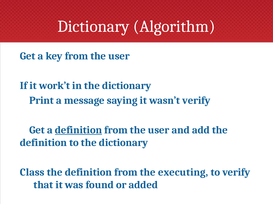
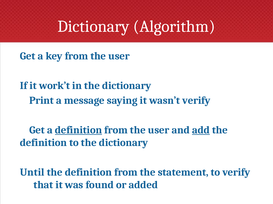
add underline: none -> present (201, 130)
Class: Class -> Until (32, 173)
executing: executing -> statement (183, 173)
